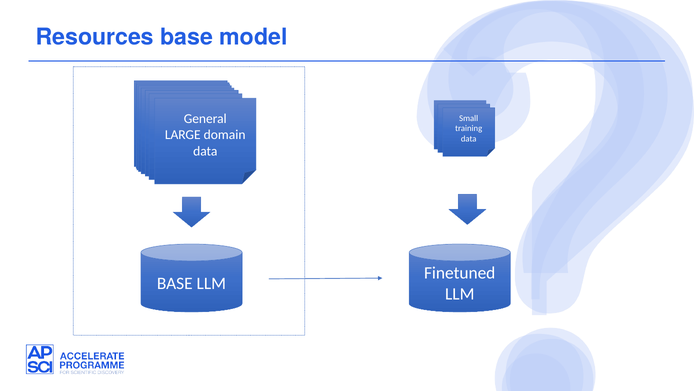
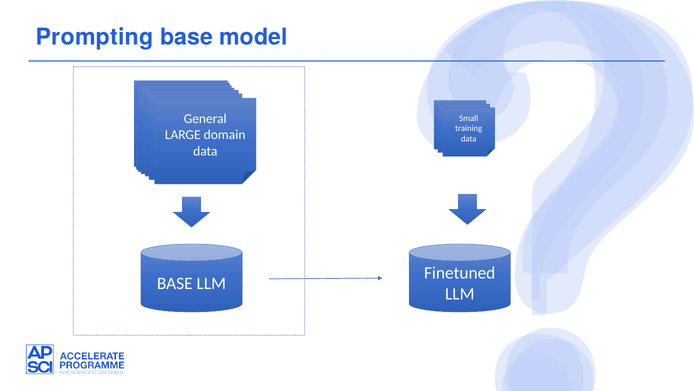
Resources: Resources -> Prompting (95, 37)
